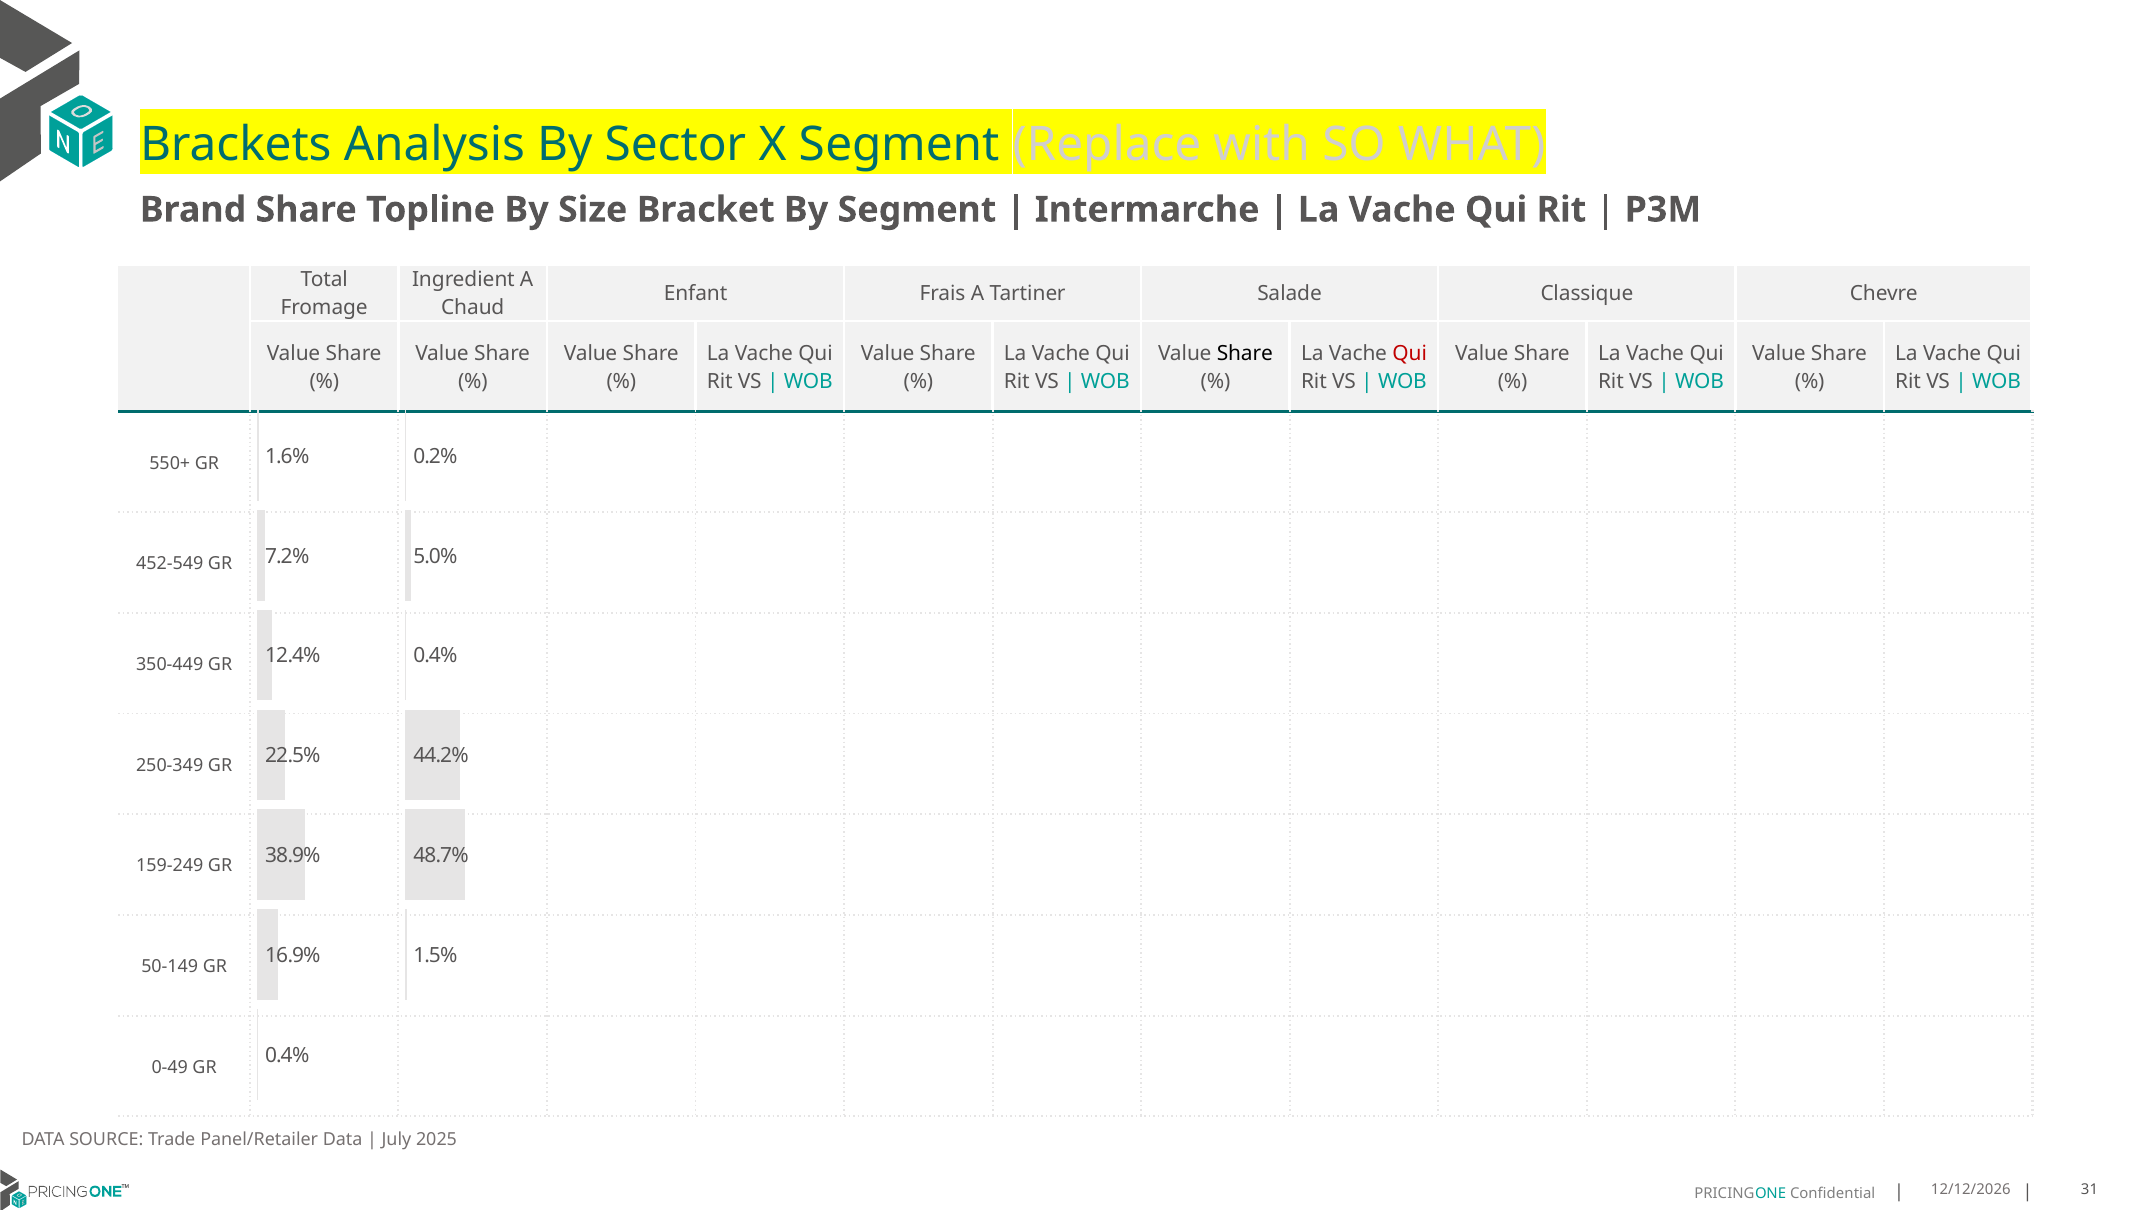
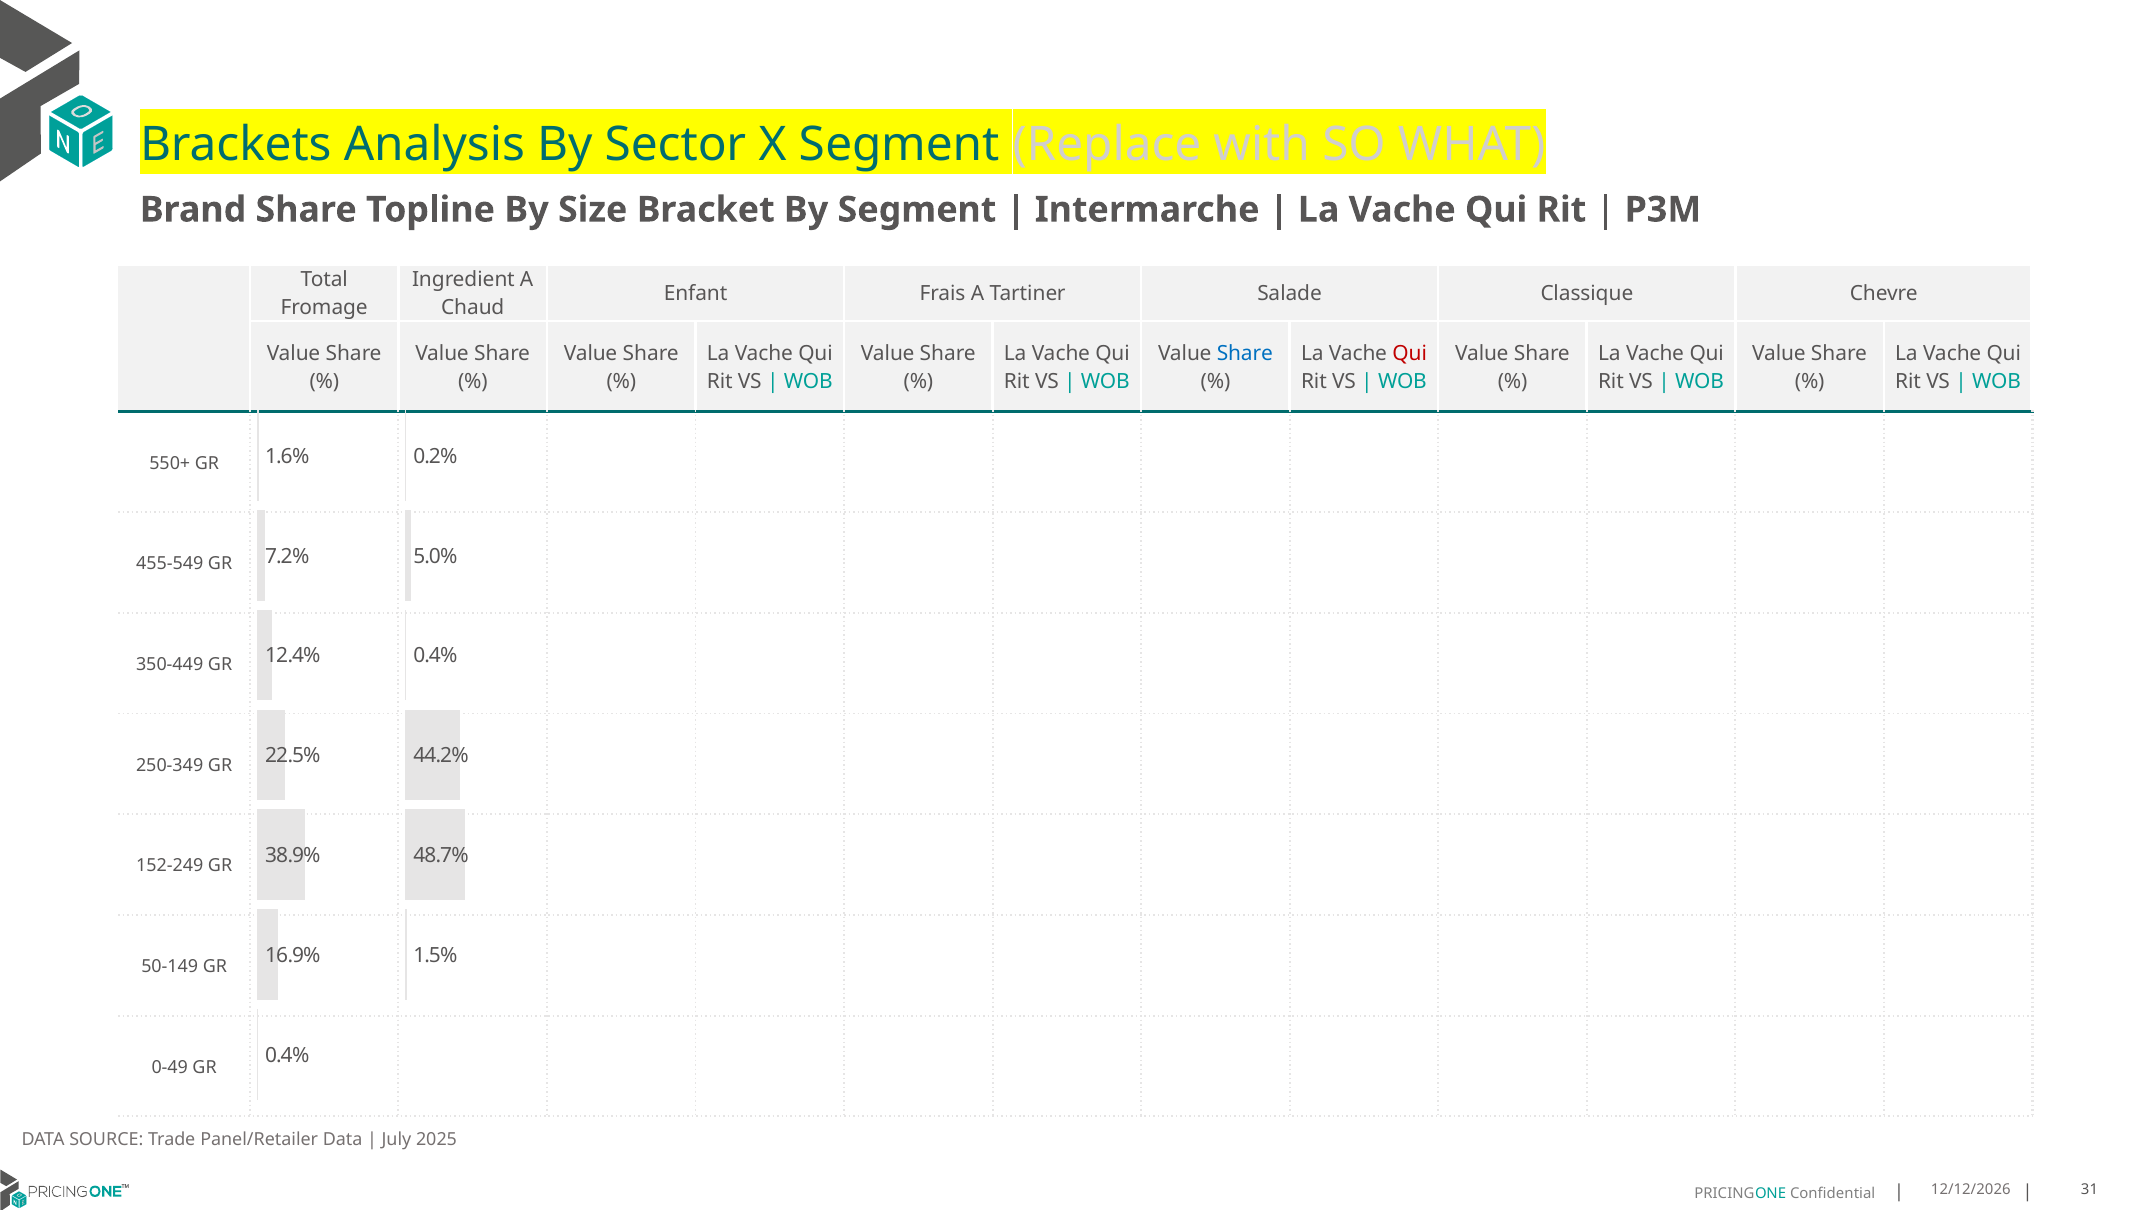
Share colour: black -> blue (1245, 353)
452-549: 452-549 -> 455-549 (170, 564)
159-249: 159-249 -> 152-249 (170, 866)
